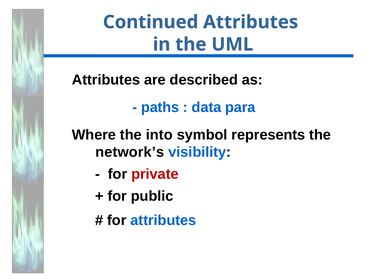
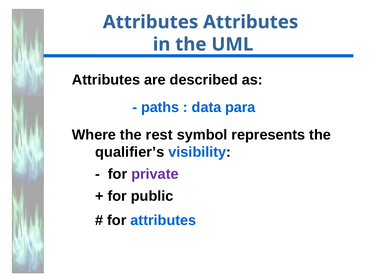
Continued: Continued -> Attributes (151, 22)
into: into -> rest (159, 135)
network’s: network’s -> qualifier’s (130, 152)
private colour: red -> purple (155, 174)
